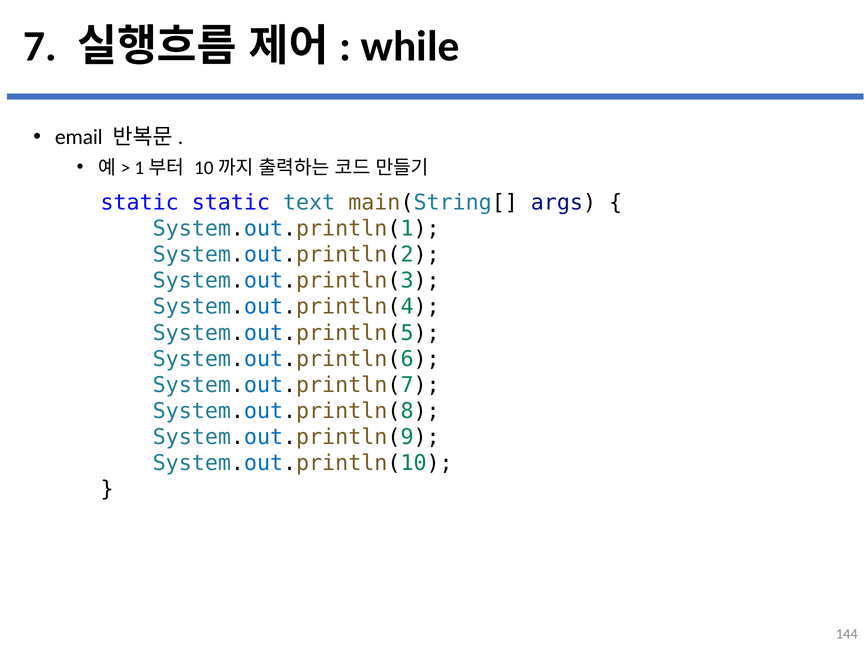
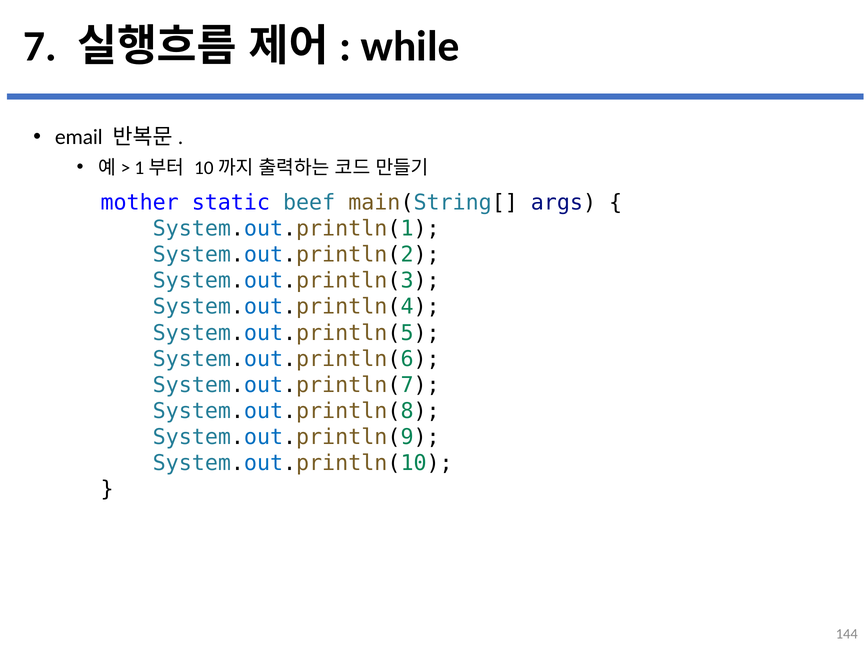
static: static -> mother (140, 203)
text: text -> beef (309, 203)
